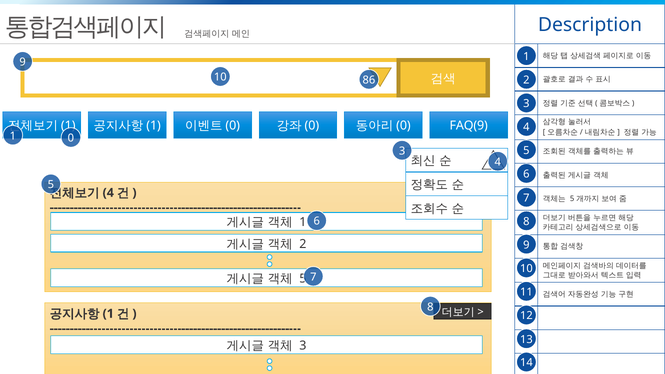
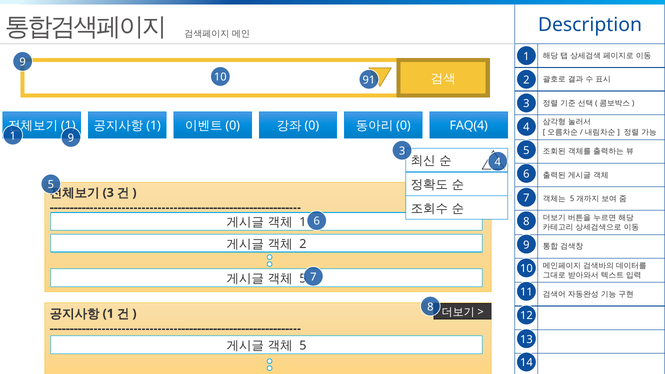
86: 86 -> 91 (369, 80)
FAQ(9: FAQ(9 -> FAQ(4 (469, 126)
1 0: 0 -> 9 (71, 138)
4: 4 -> 3 (108, 193)
3: 3 -> 5 (303, 346)
